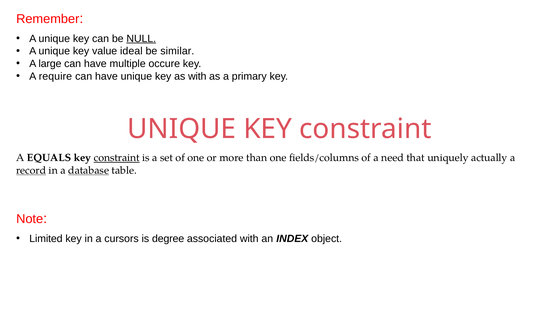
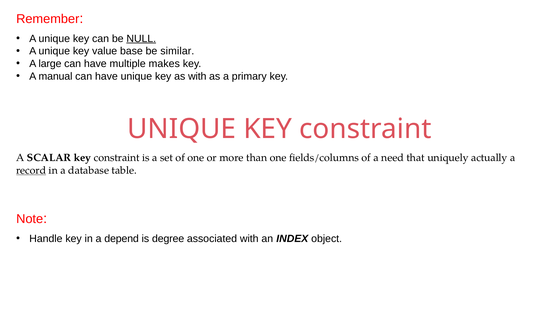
ideal: ideal -> base (131, 51)
occure: occure -> makes (164, 64)
require: require -> manual (56, 76)
EQUALS: EQUALS -> SCALAR (49, 158)
constraint underline: present -> none (117, 158)
database underline: present -> none (89, 171)
Limited: Limited -> Handle (46, 239)
cursors: cursors -> depend (122, 239)
